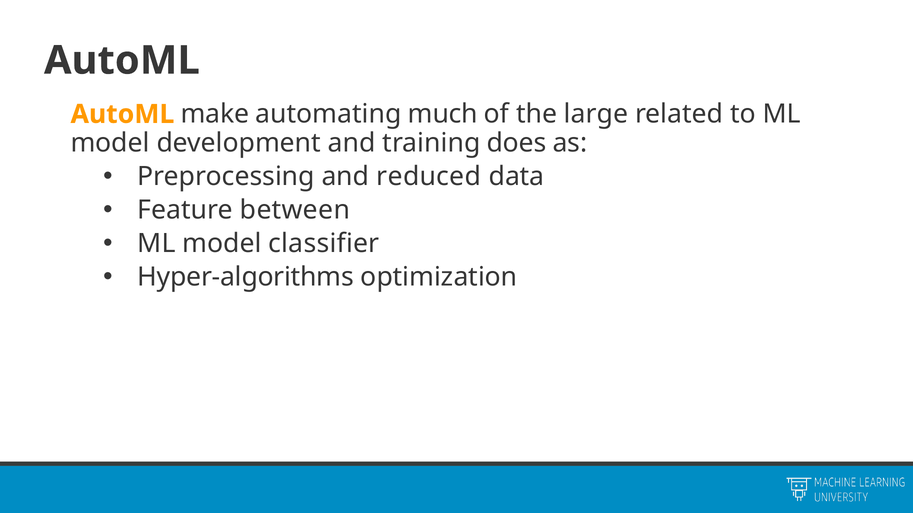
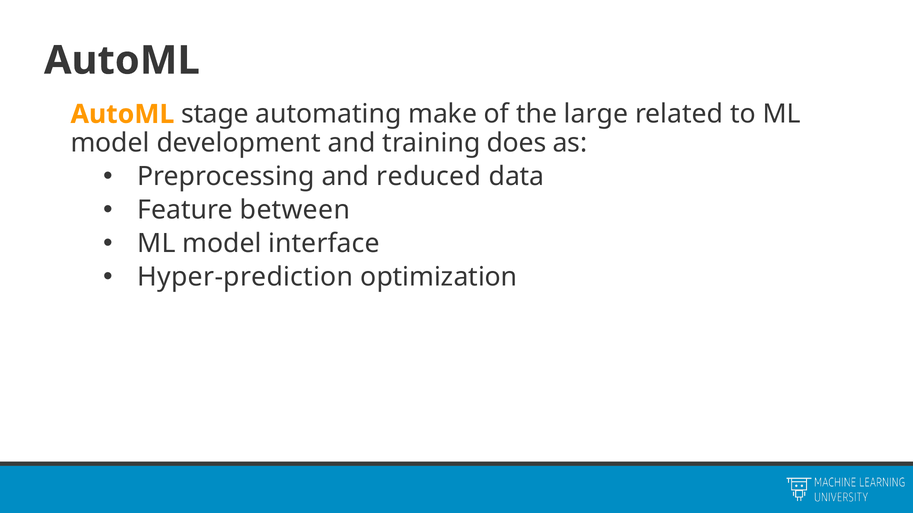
make: make -> stage (215, 114)
much: much -> make (443, 114)
classifier: classifier -> interface (324, 244)
Hyper-algorithms: Hyper-algorithms -> Hyper-prediction (245, 277)
